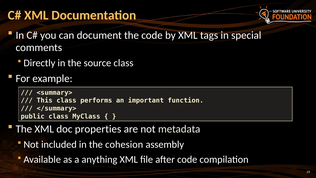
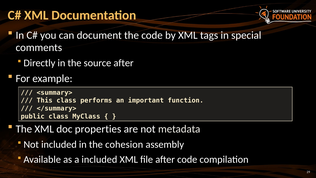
source class: class -> after (124, 63)
a anything: anything -> included (99, 159)
